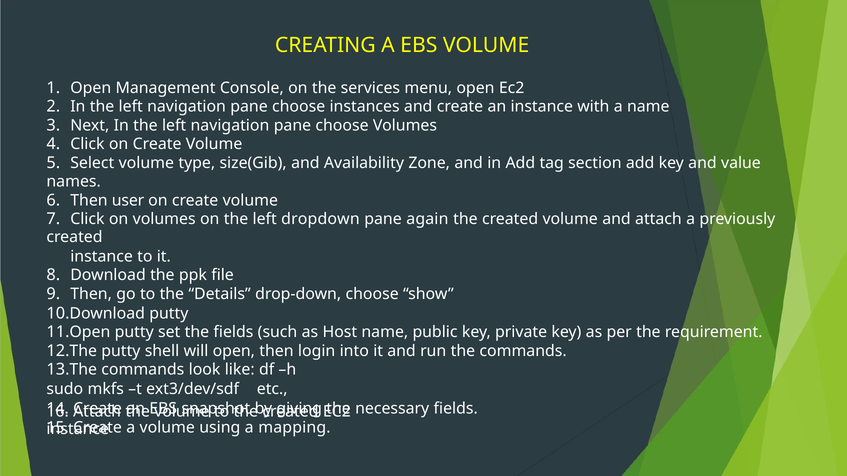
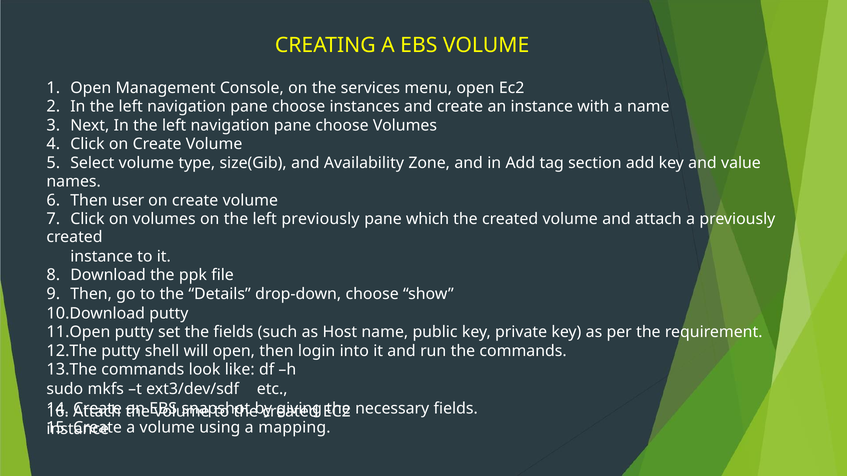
left dropdown: dropdown -> previously (320, 219)
again: again -> which (428, 219)
